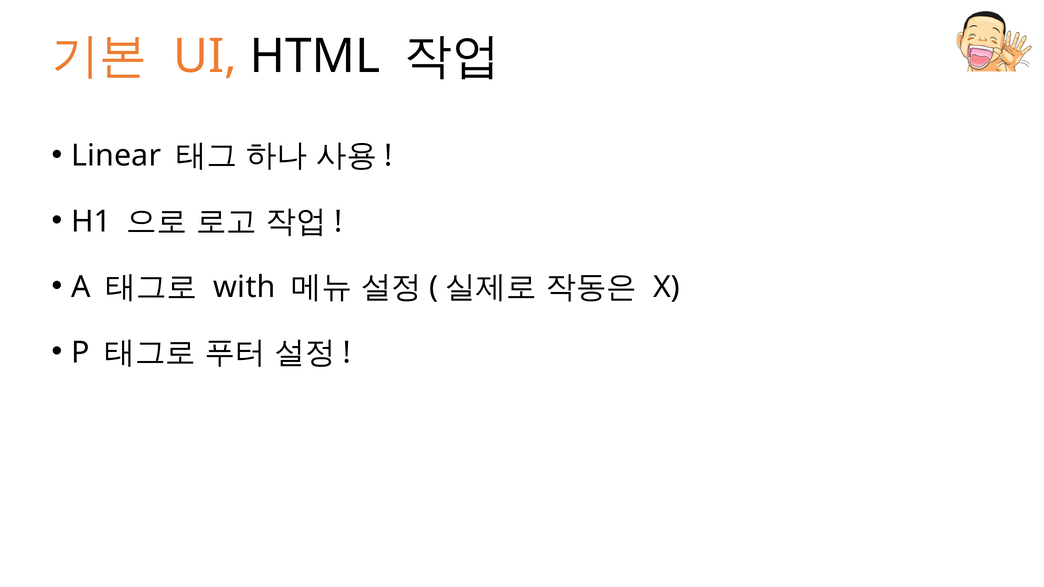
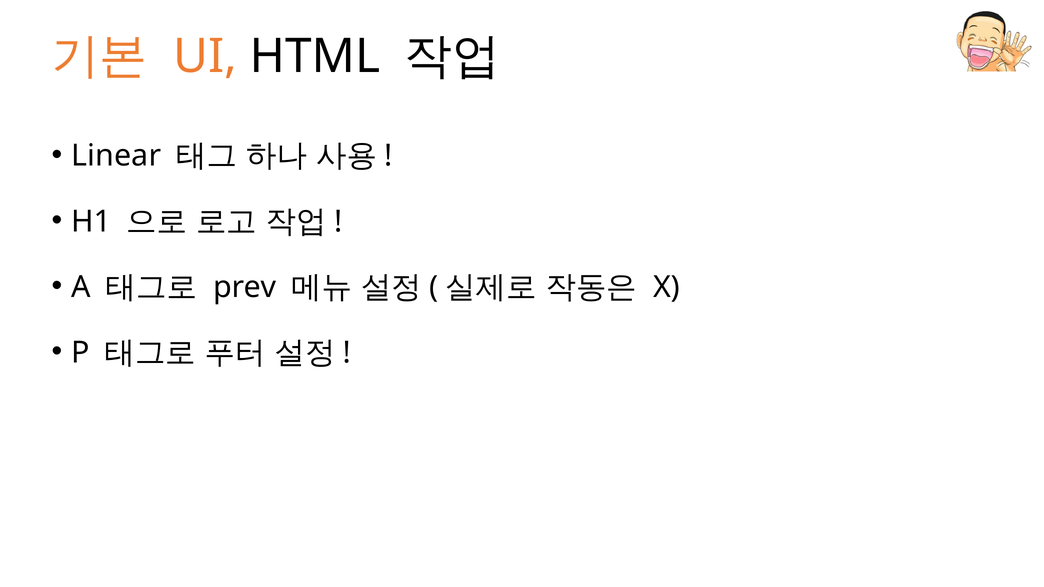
with: with -> prev (245, 287)
